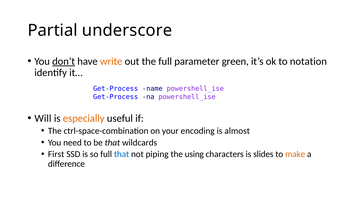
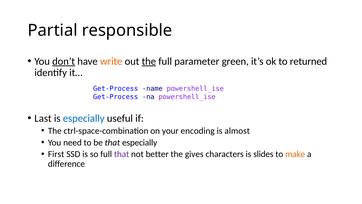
underscore: underscore -> responsible (127, 30)
the underline: none -> present (149, 61)
notation: notation -> returned (308, 61)
Will: Will -> Last (43, 118)
especially colour: orange -> blue (84, 118)
that wildcards: wildcards -> especially (140, 142)
that colour: blue -> purple (122, 154)
piping: piping -> better (157, 154)
using: using -> gives (194, 154)
